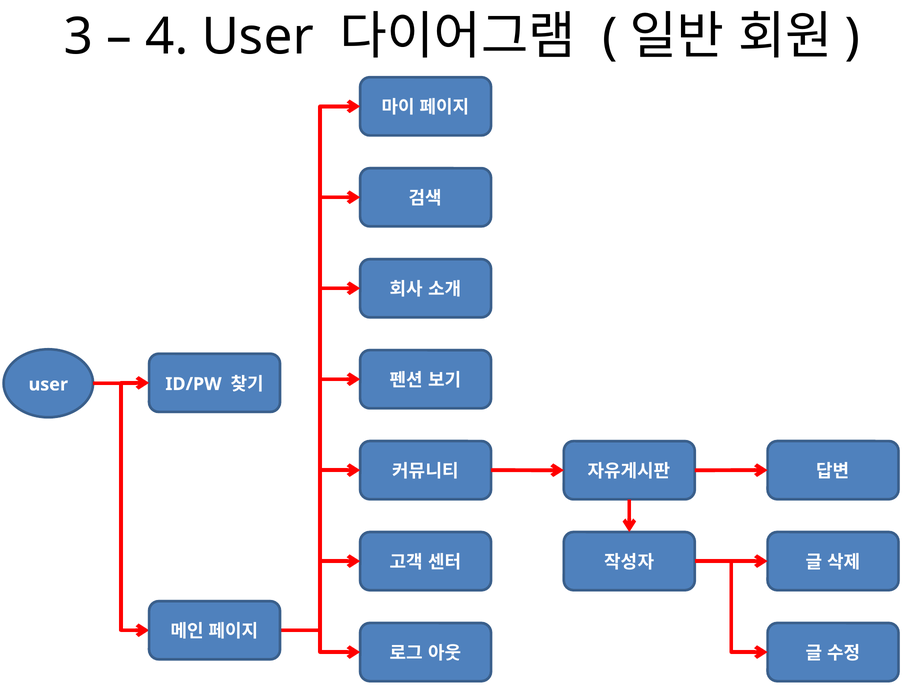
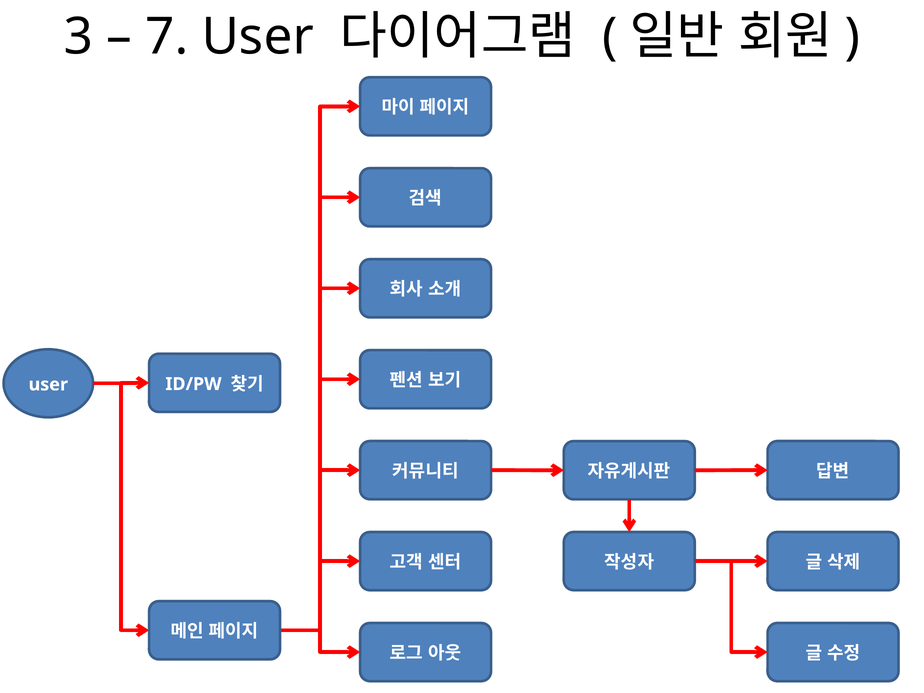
4: 4 -> 7 (167, 37)
